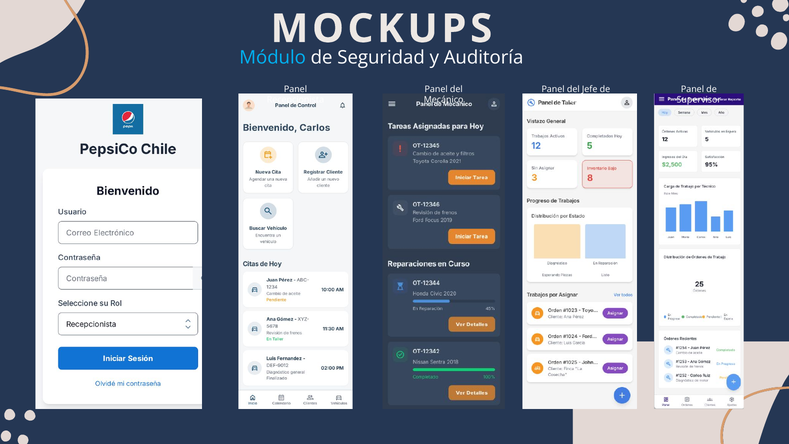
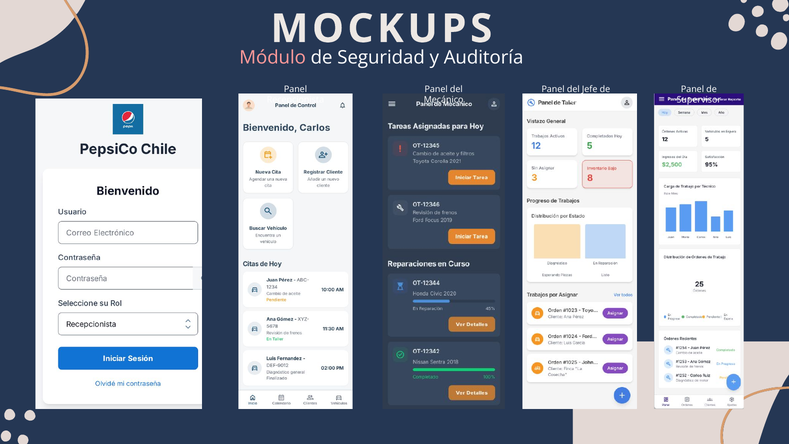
Módulo colour: light blue -> pink (273, 58)
